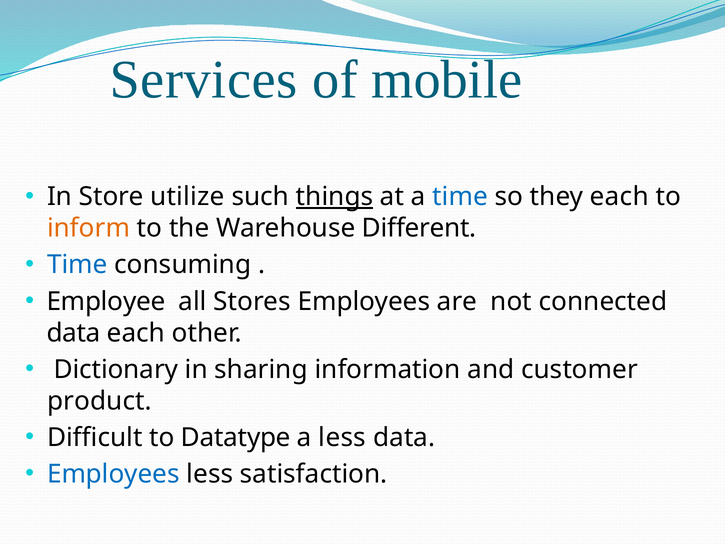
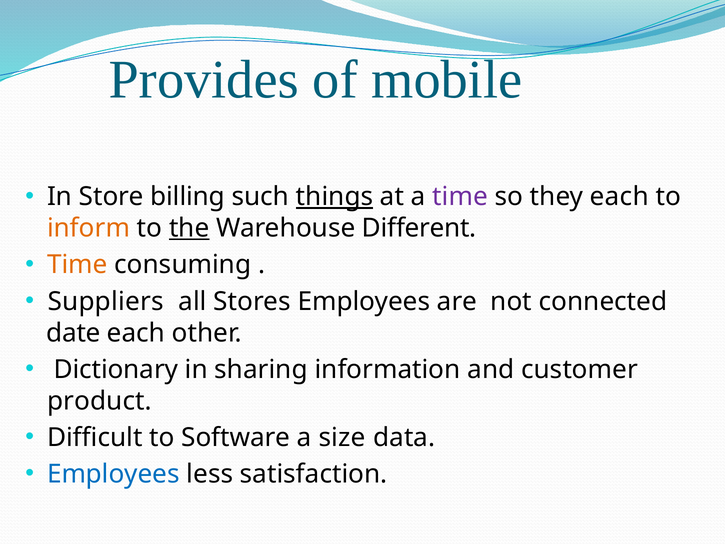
Services: Services -> Provides (204, 80)
utilize: utilize -> billing (188, 197)
time colour: blue -> purple (460, 197)
the underline: none -> present (189, 228)
Time colour: blue -> orange (77, 265)
Employee: Employee -> Suppliers (106, 301)
data: data -> date (74, 333)
Datatype: Datatype -> Software (236, 437)
a less: less -> size (342, 437)
